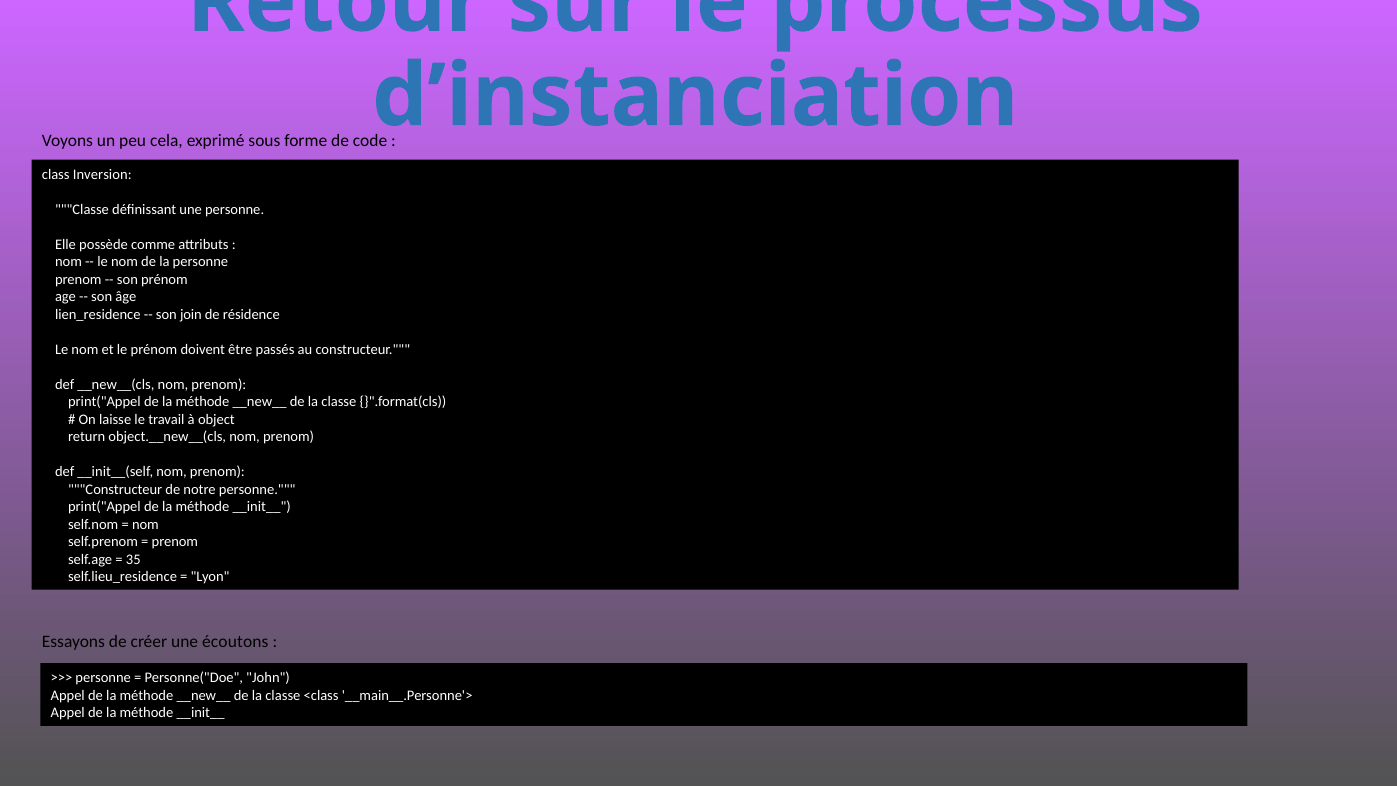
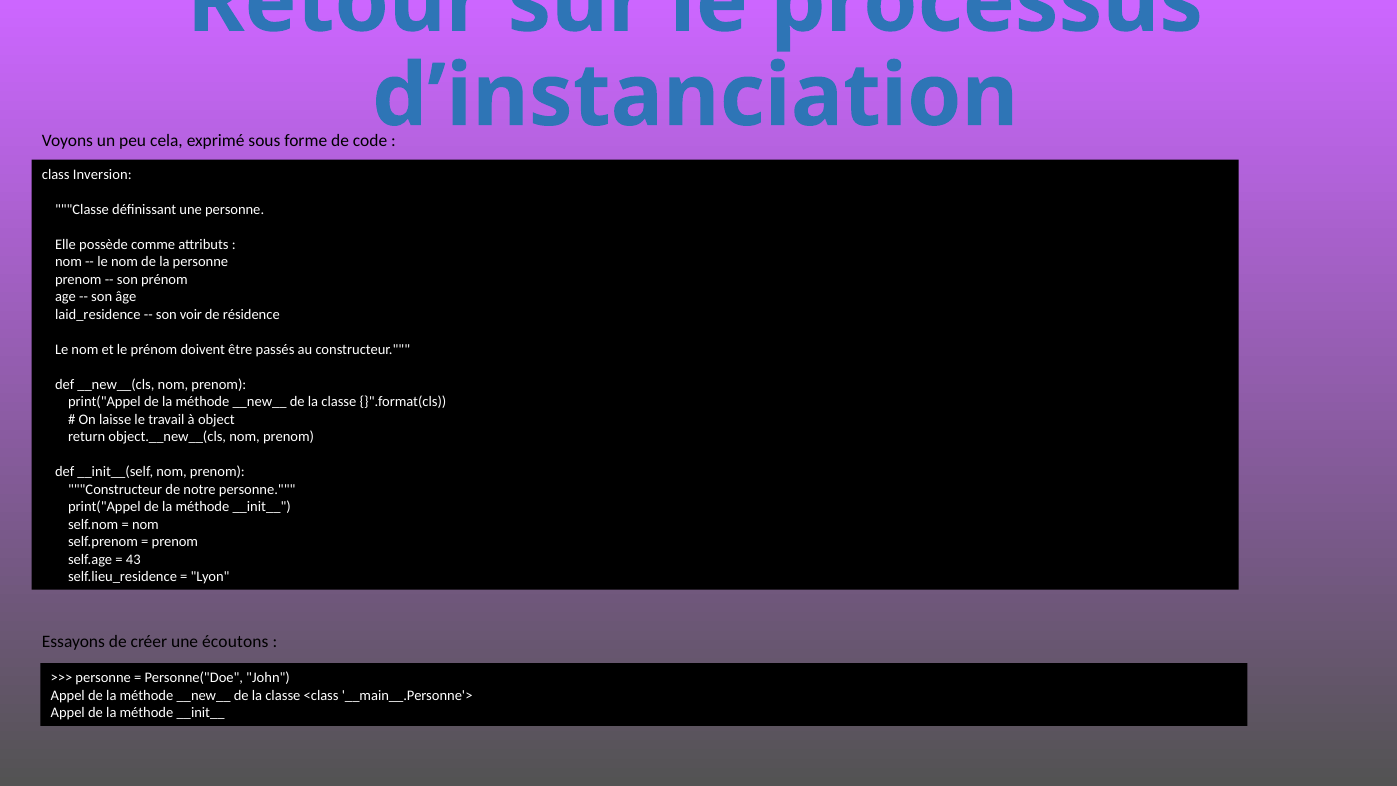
lien_residence: lien_residence -> laid_residence (98, 314)
join: join -> voir (191, 314)
35: 35 -> 43 (133, 559)
